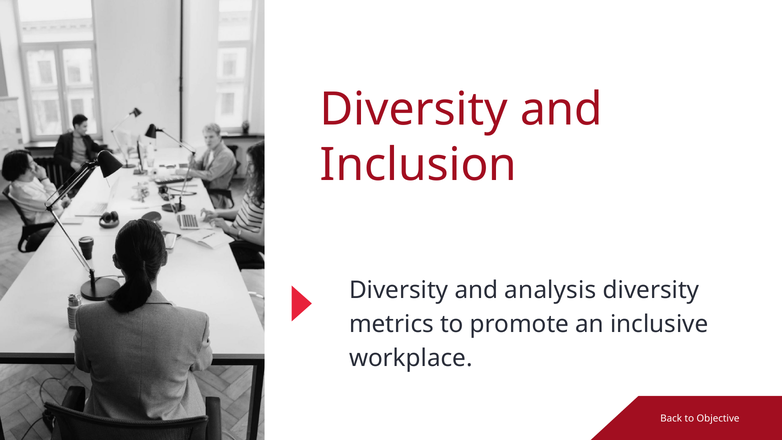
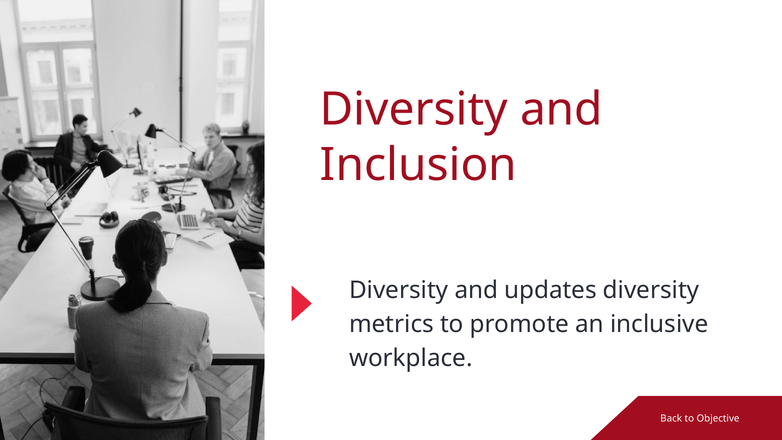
analysis: analysis -> updates (551, 290)
